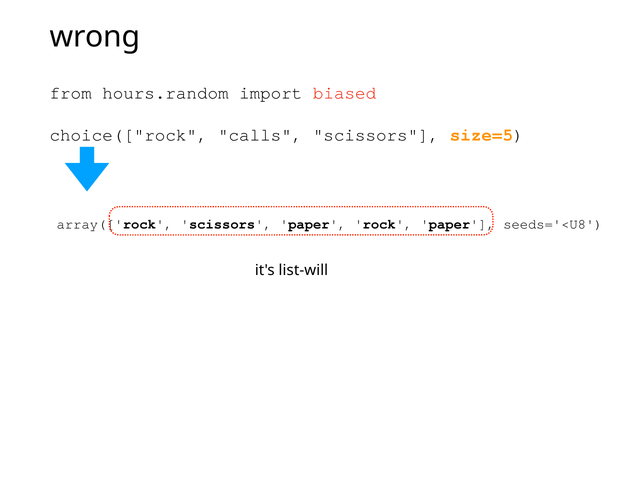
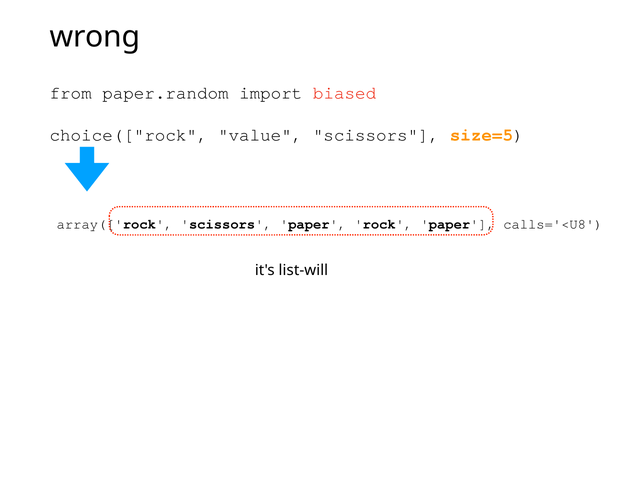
hours.random: hours.random -> paper.random (165, 93)
calls: calls -> value (260, 135)
seeds='<U8: seeds='<U8 -> calls='<U8 (553, 224)
